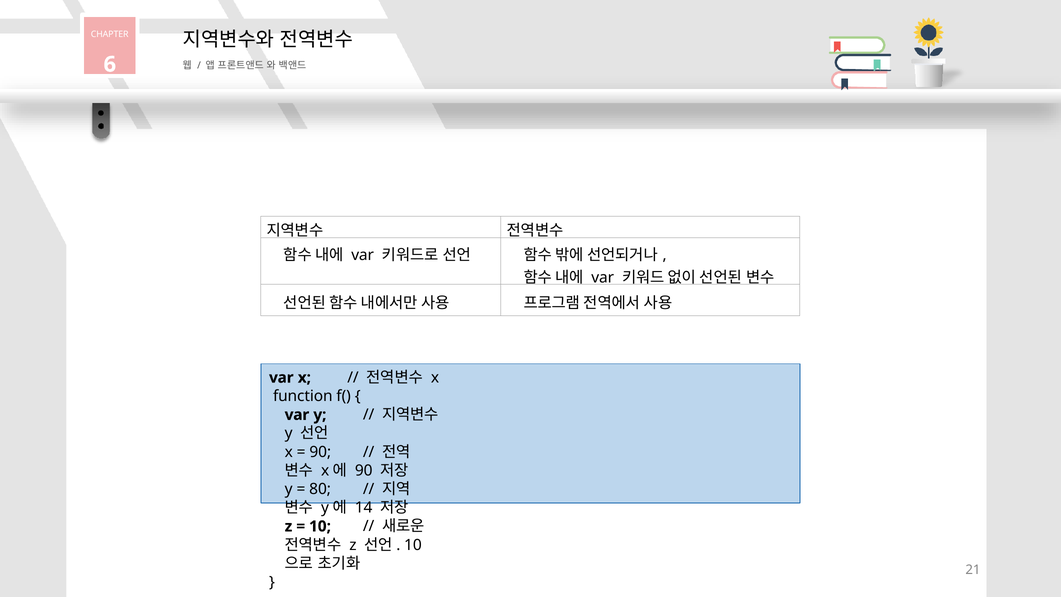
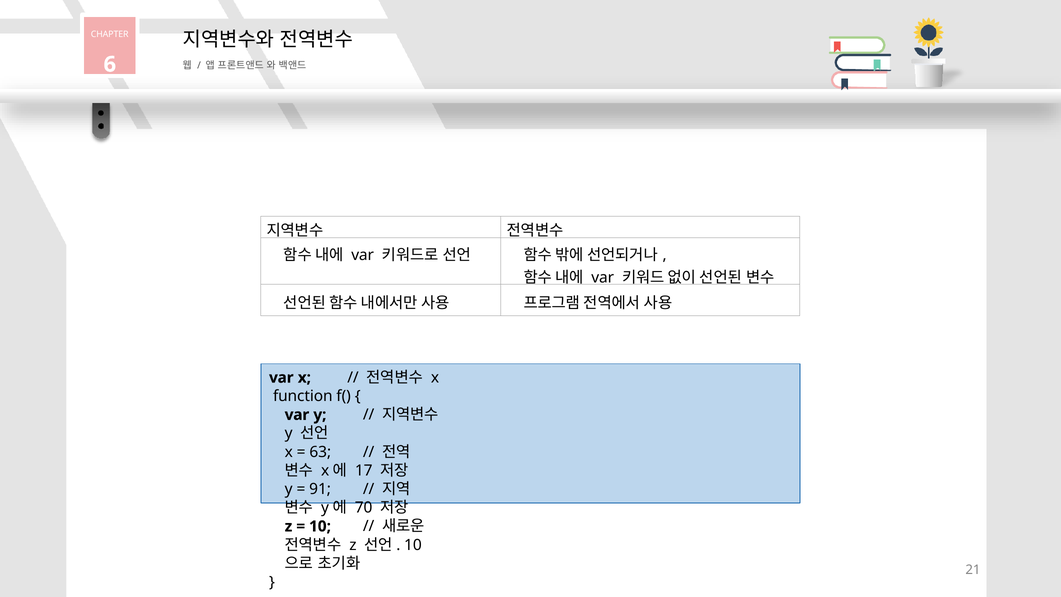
90: 90 -> 63 (320, 452)
90: 90 -> 17 (364, 470)
80: 80 -> 91 (320, 489)
14: 14 -> 70 (364, 508)
